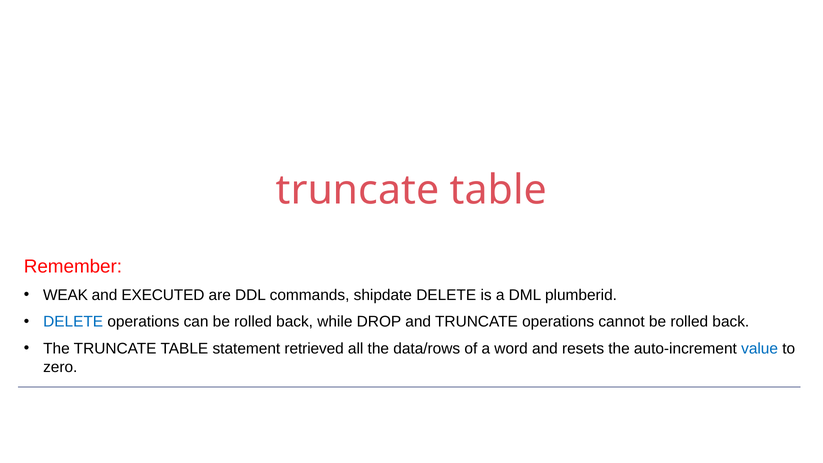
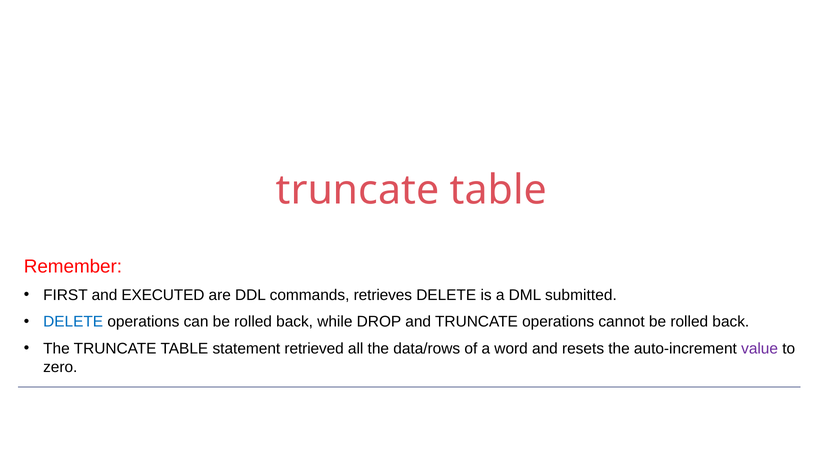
WEAK: WEAK -> FIRST (65, 295)
shipdate: shipdate -> retrieves (383, 295)
plumberid: plumberid -> submitted (581, 295)
value colour: blue -> purple (760, 349)
